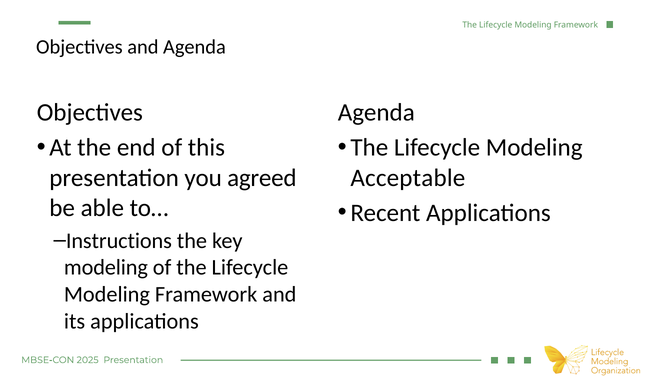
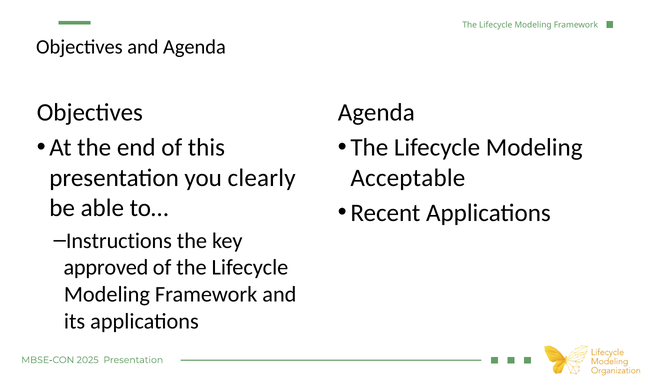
agreed: agreed -> clearly (262, 177)
modeling: modeling -> approved (106, 267)
